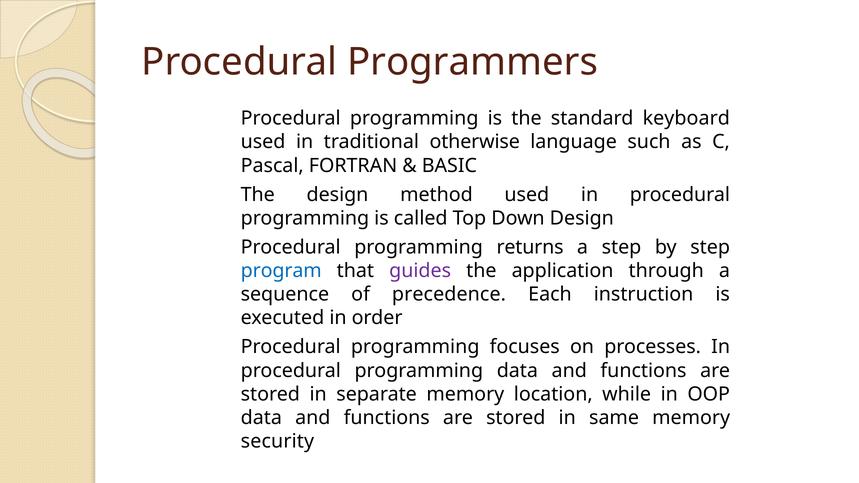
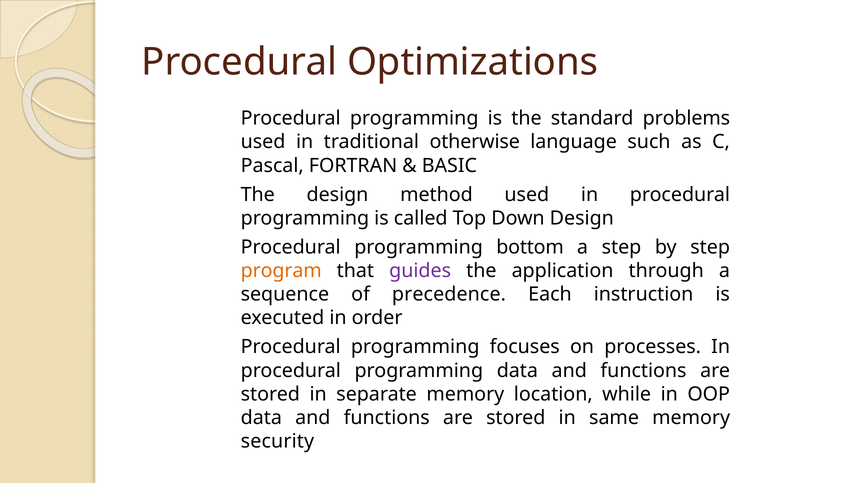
Programmers: Programmers -> Optimizations (473, 62)
keyboard: keyboard -> problems (686, 118)
returns: returns -> bottom (530, 247)
program colour: blue -> orange (281, 271)
